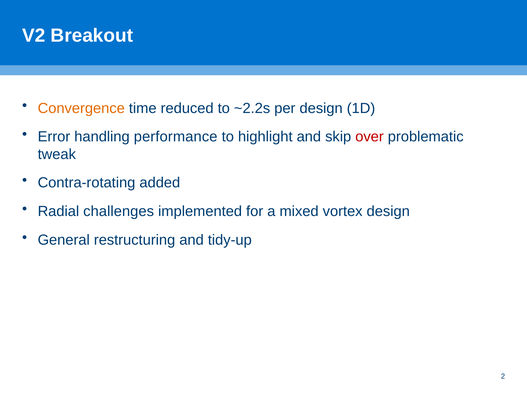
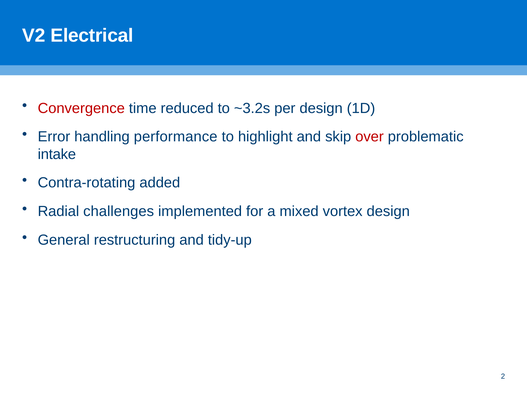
Breakout: Breakout -> Electrical (92, 36)
Convergence colour: orange -> red (81, 108)
~2.2s: ~2.2s -> ~3.2s (252, 108)
tweak: tweak -> intake (57, 154)
